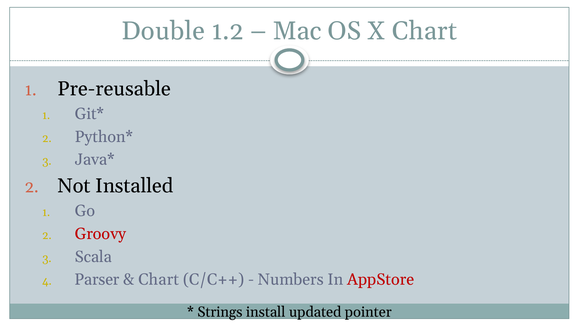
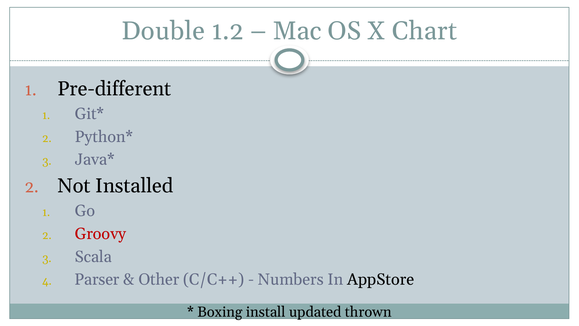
Pre-reusable: Pre-reusable -> Pre-different (114, 89)
Chart: Chart -> Other (159, 279)
AppStore colour: red -> black (381, 279)
Strings: Strings -> Boxing (220, 312)
pointer: pointer -> thrown (368, 312)
